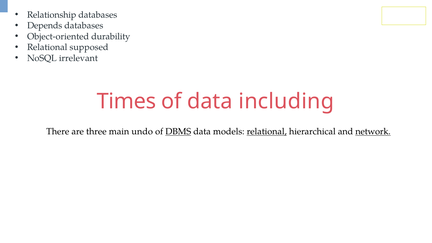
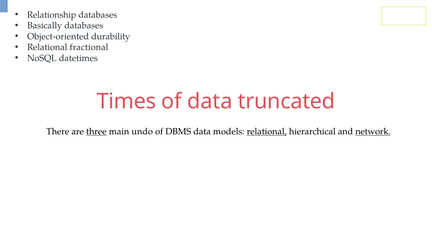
Depends: Depends -> Basically (45, 26)
supposed: supposed -> fractional (89, 47)
irrelevant: irrelevant -> datetimes (78, 58)
including: including -> truncated (287, 101)
three underline: none -> present (96, 132)
DBMS underline: present -> none (178, 132)
